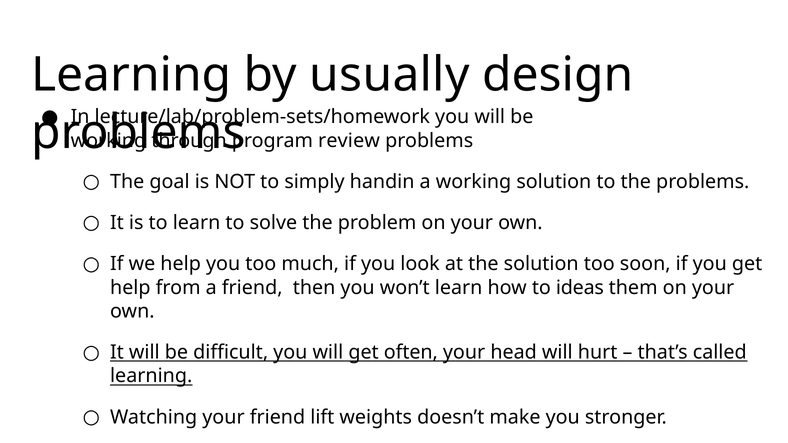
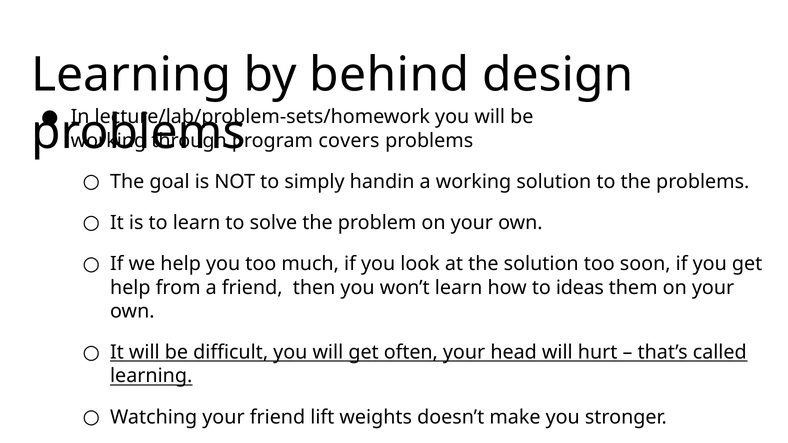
usually: usually -> behind (389, 75)
review: review -> covers (349, 141)
